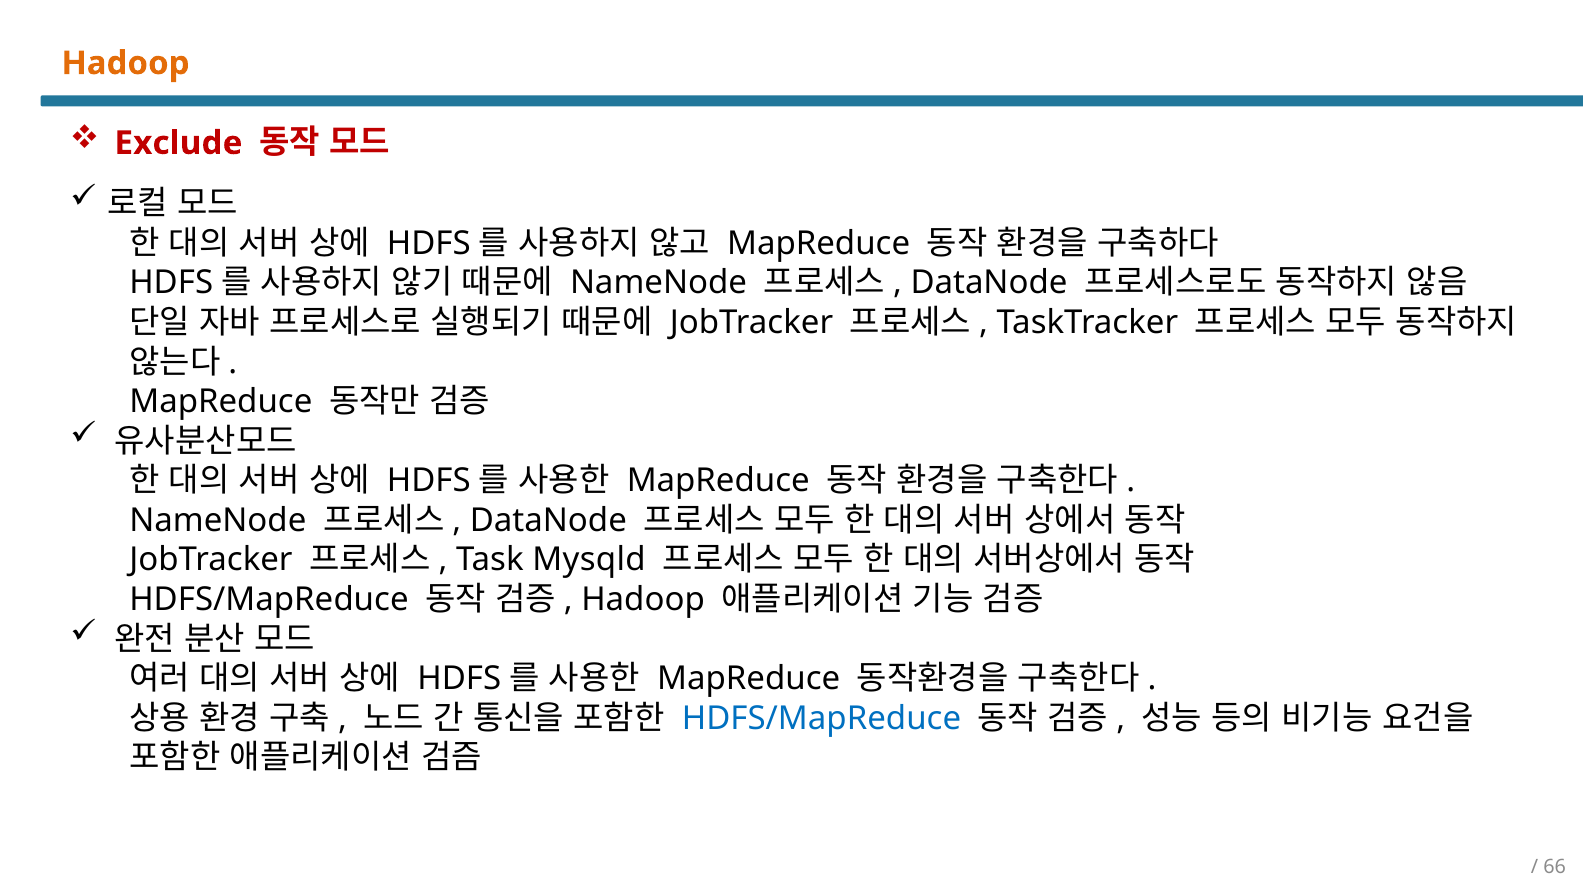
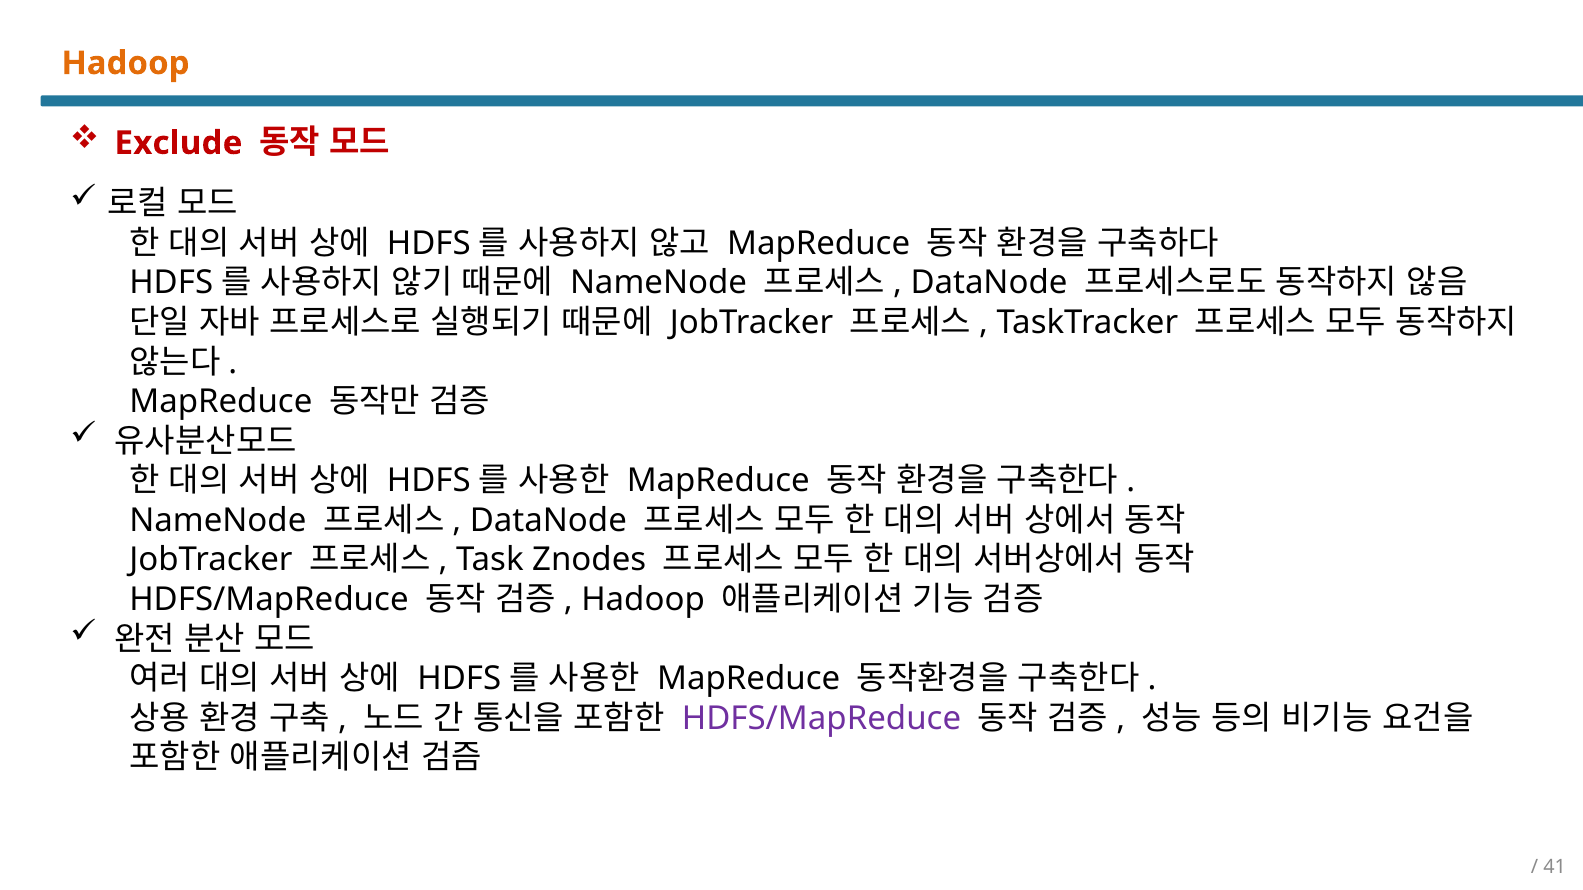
Mysqld: Mysqld -> Znodes (589, 560)
HDFS/MapReduce colour: blue -> purple (821, 719)
66: 66 -> 41 (1555, 867)
